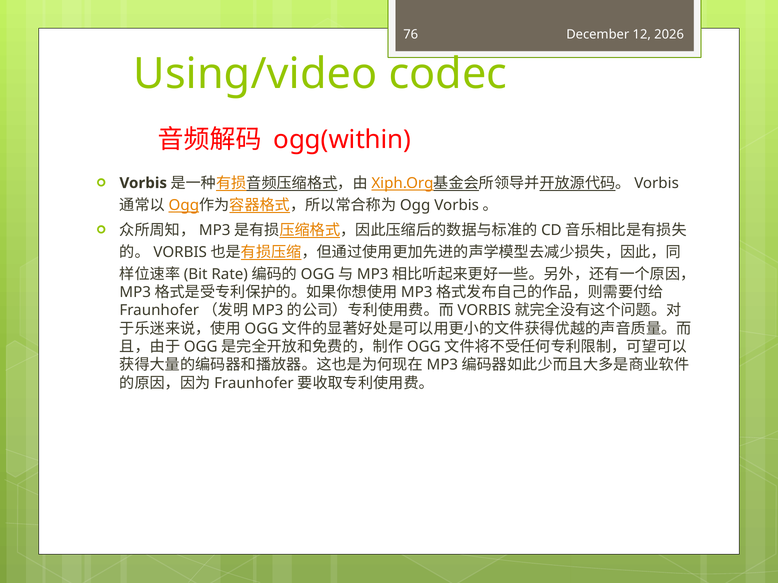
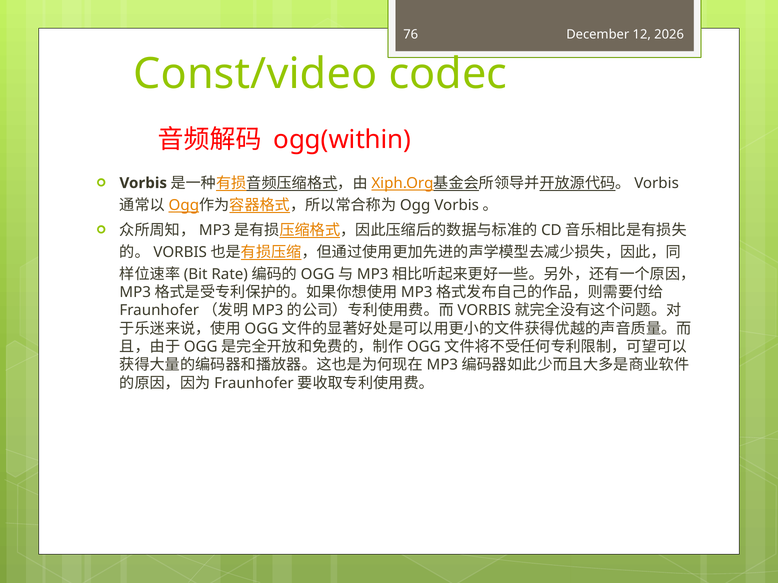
Using/video: Using/video -> Const/video (255, 74)
